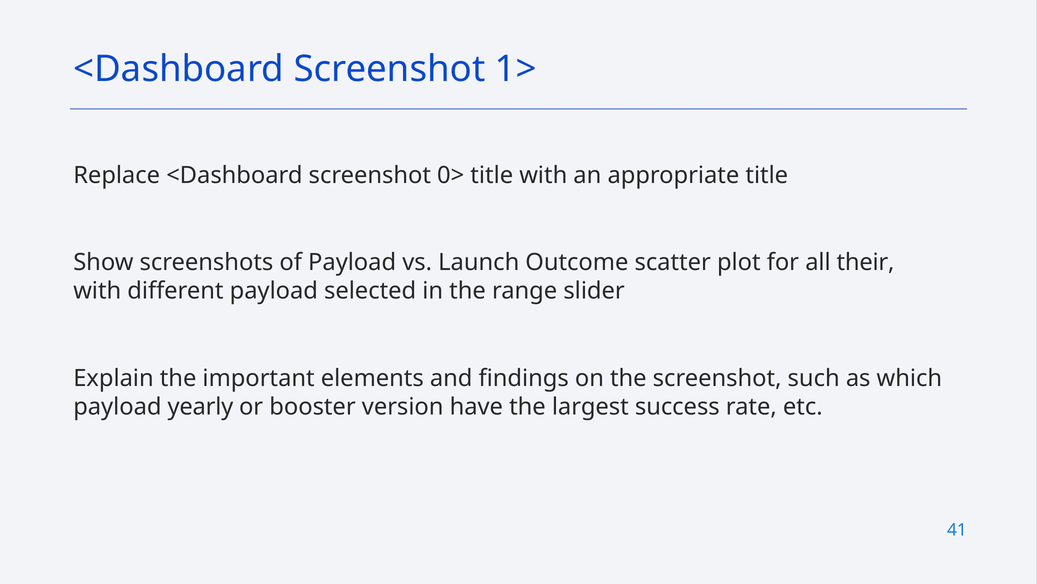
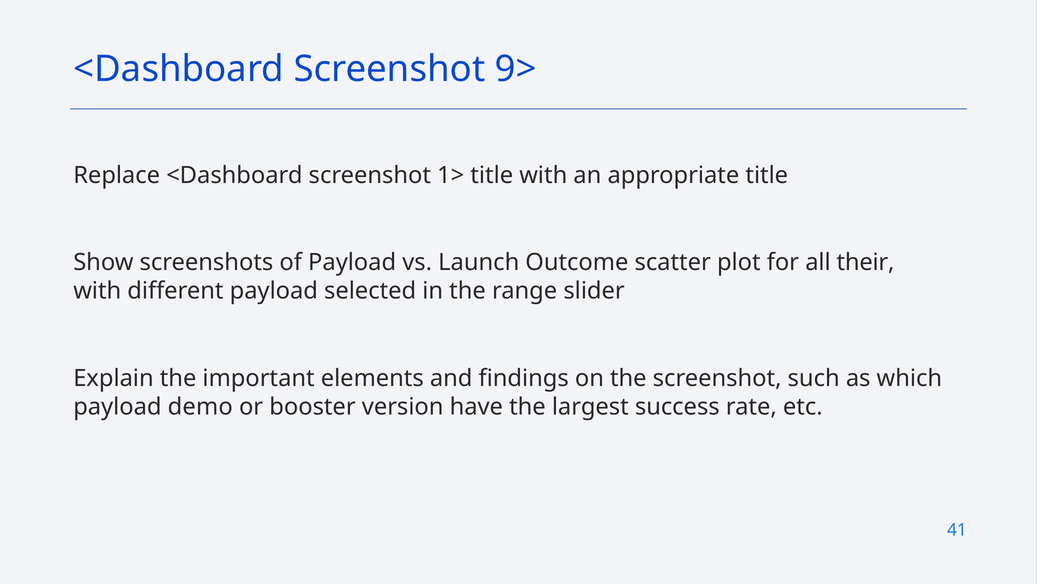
1>: 1> -> 9> (516, 69)
0>: 0> -> 1> (451, 175)
yearly: yearly -> demo (200, 406)
